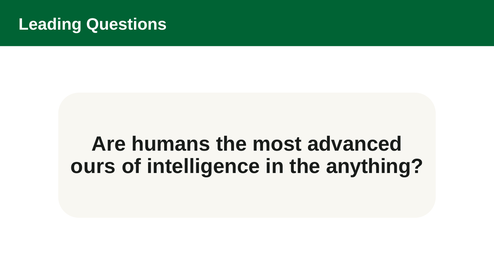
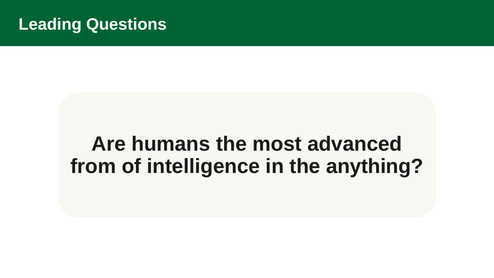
ours: ours -> from (93, 166)
